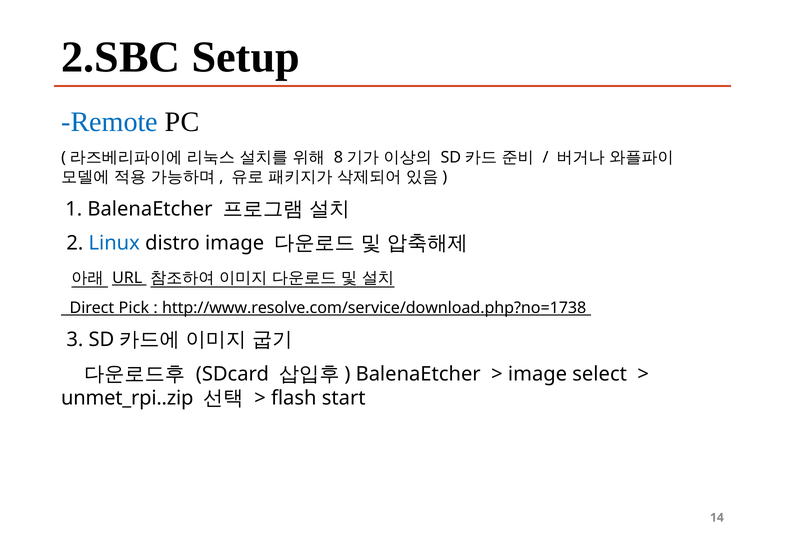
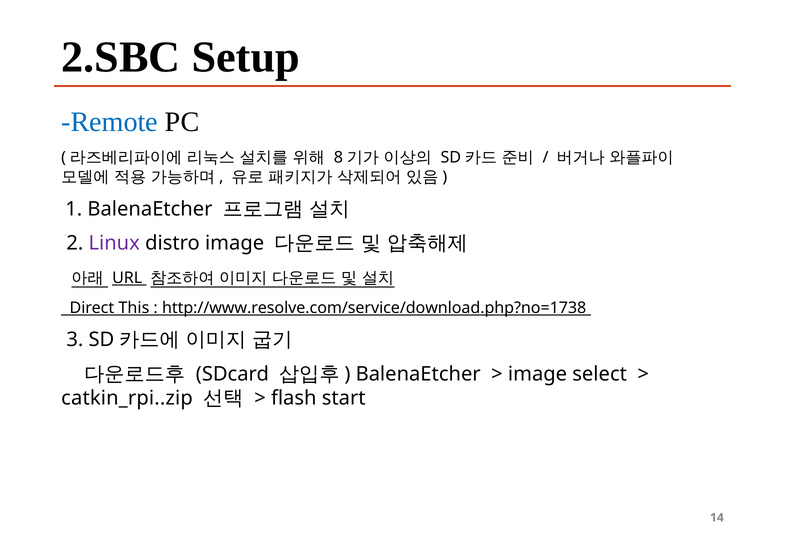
Linux colour: blue -> purple (114, 243)
Pick: Pick -> This (134, 308)
unmet_rpi..zip: unmet_rpi..zip -> catkin_rpi..zip (127, 398)
